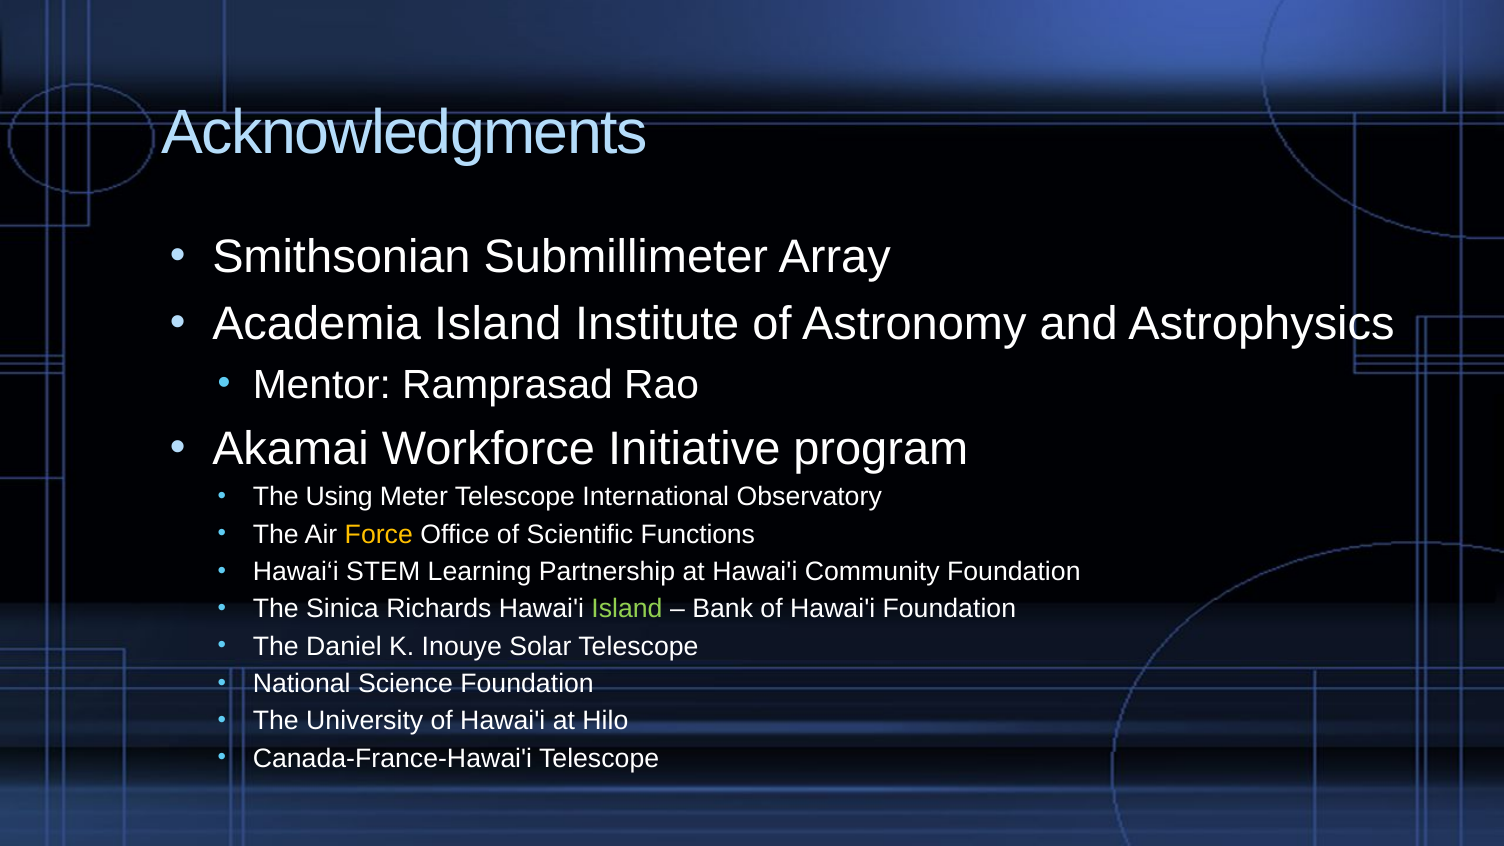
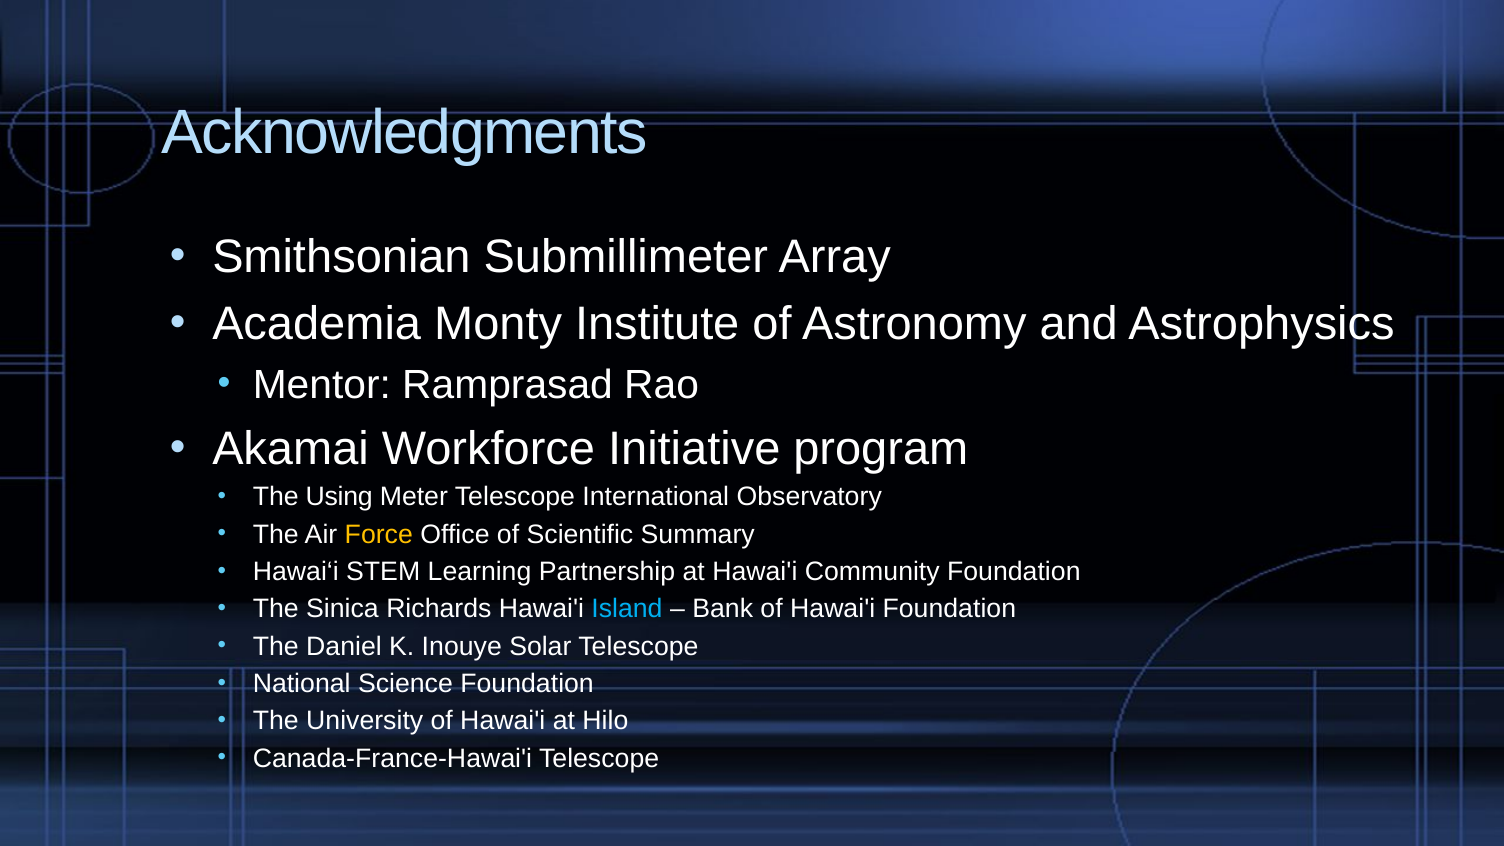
Academia Island: Island -> Monty (498, 324)
Functions: Functions -> Summary (698, 534)
Island colour: light green -> light blue (627, 609)
